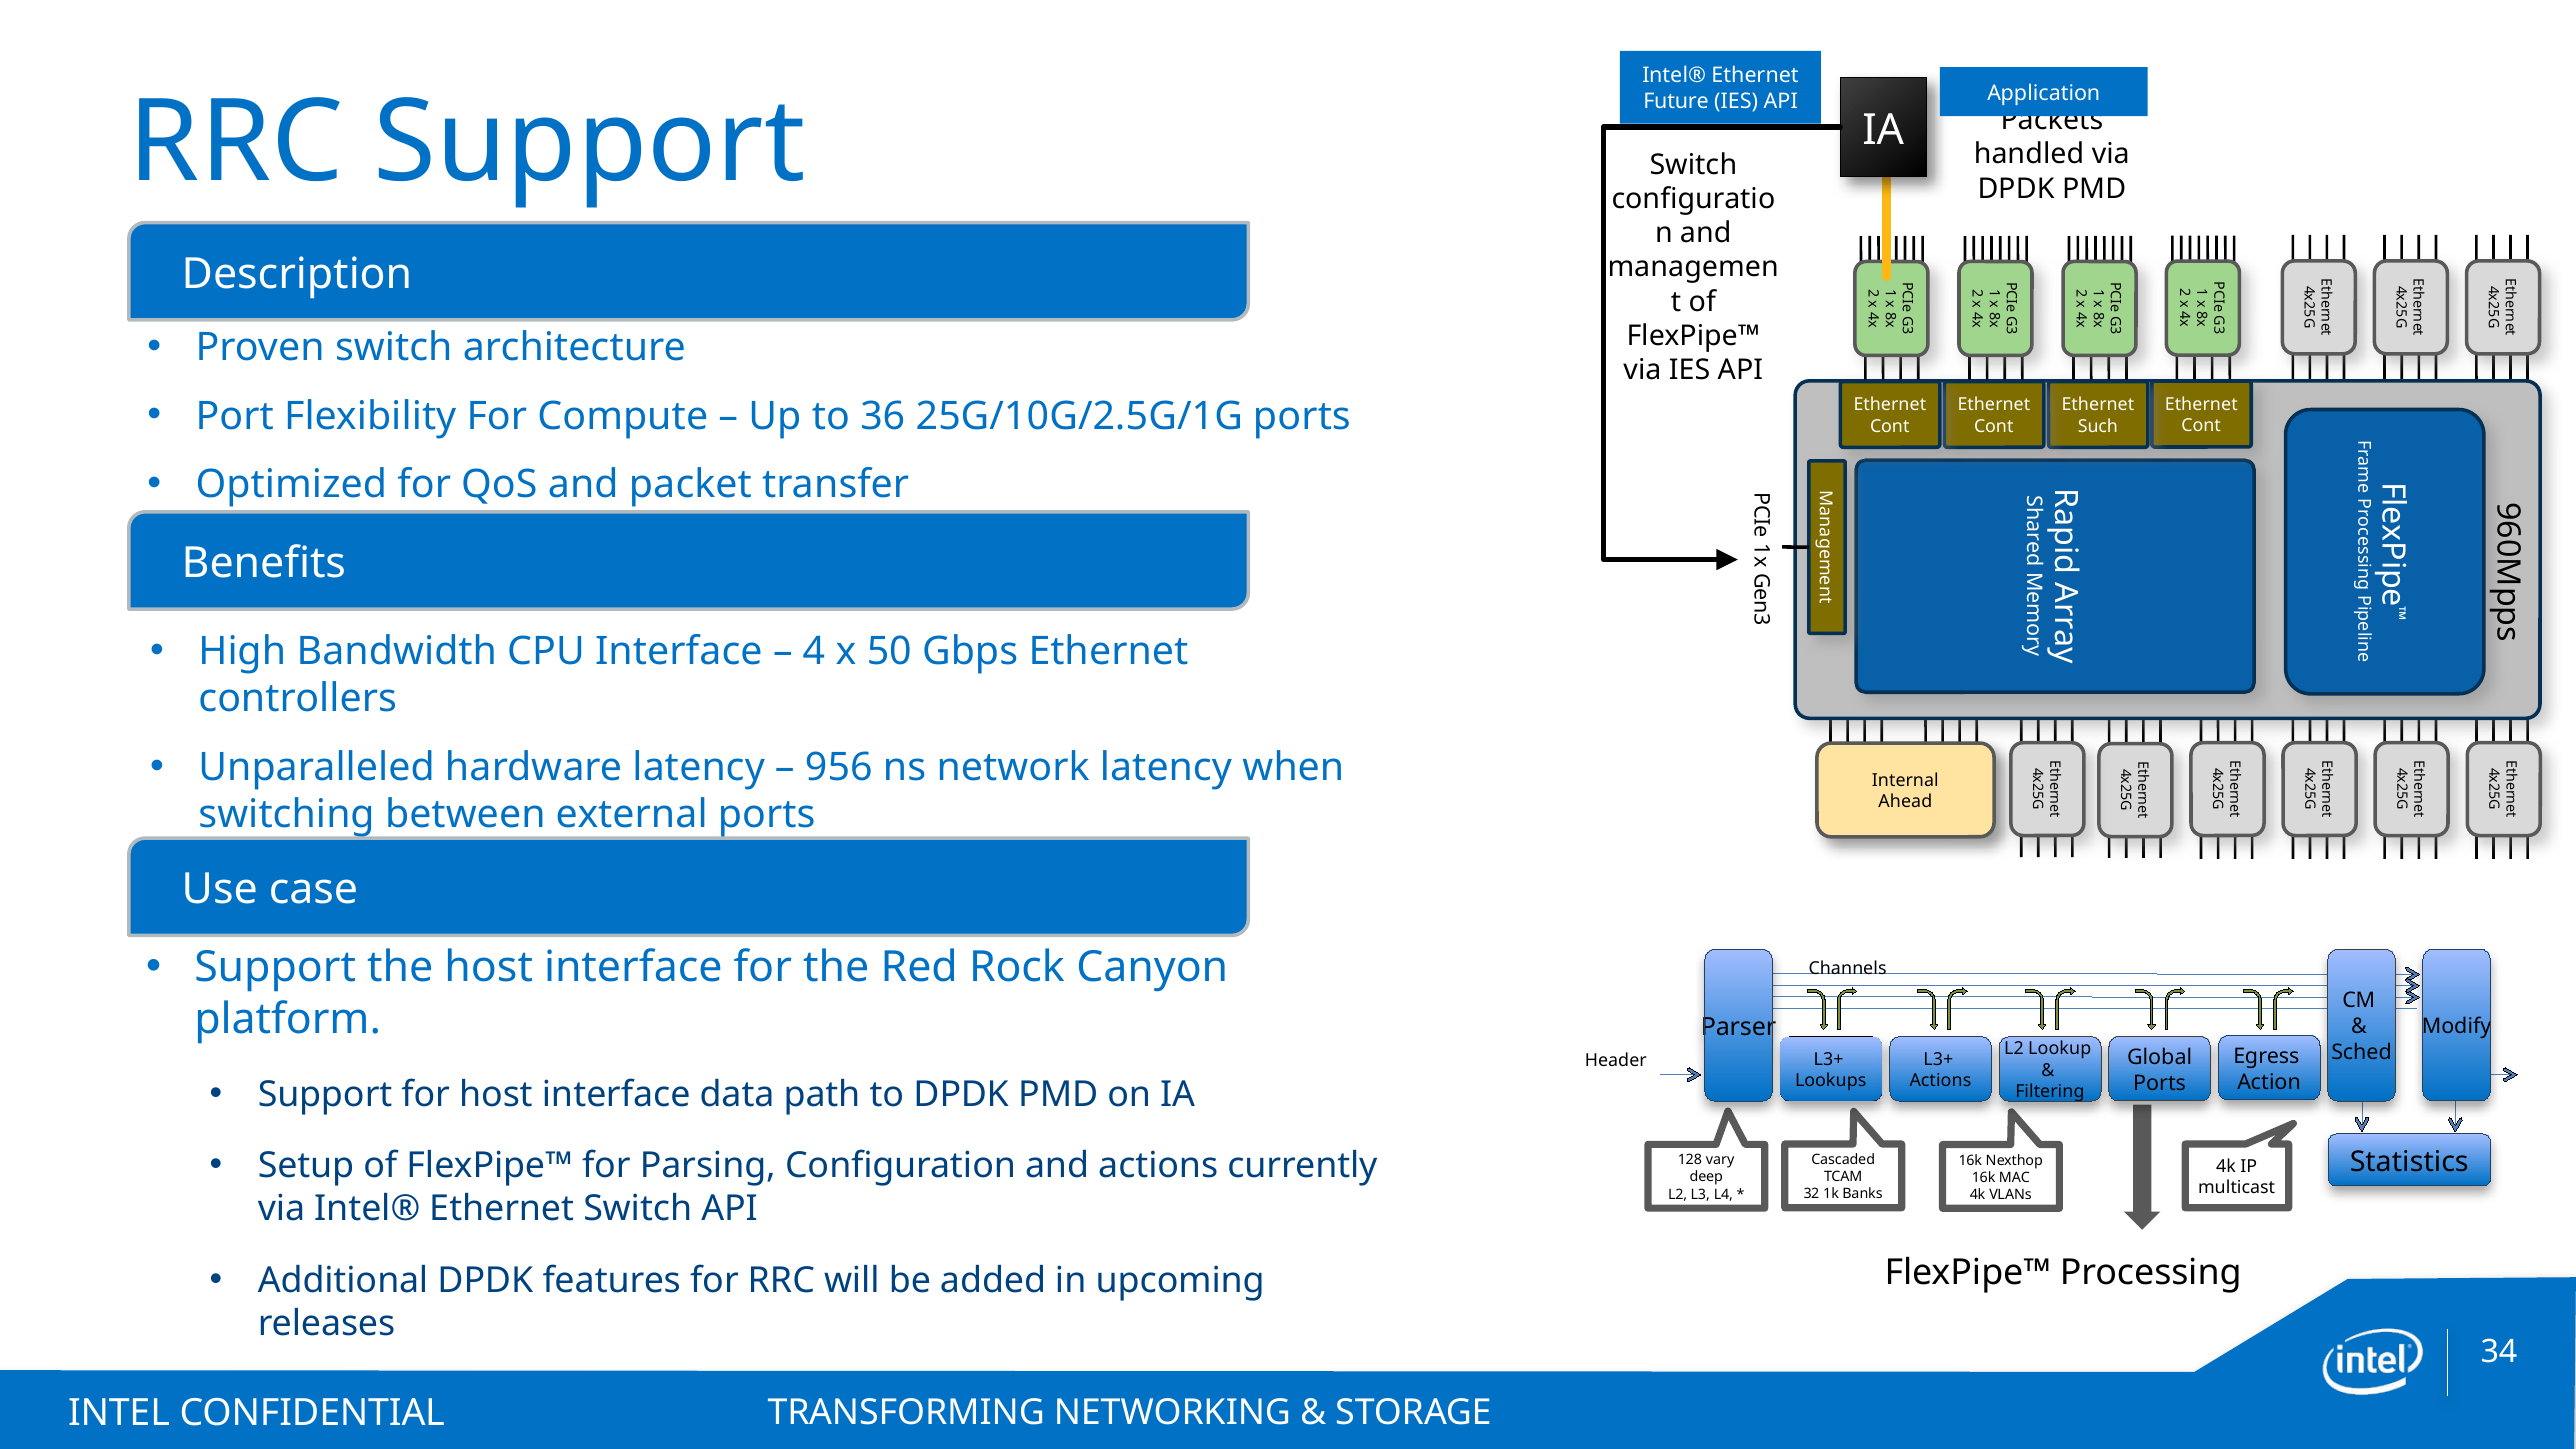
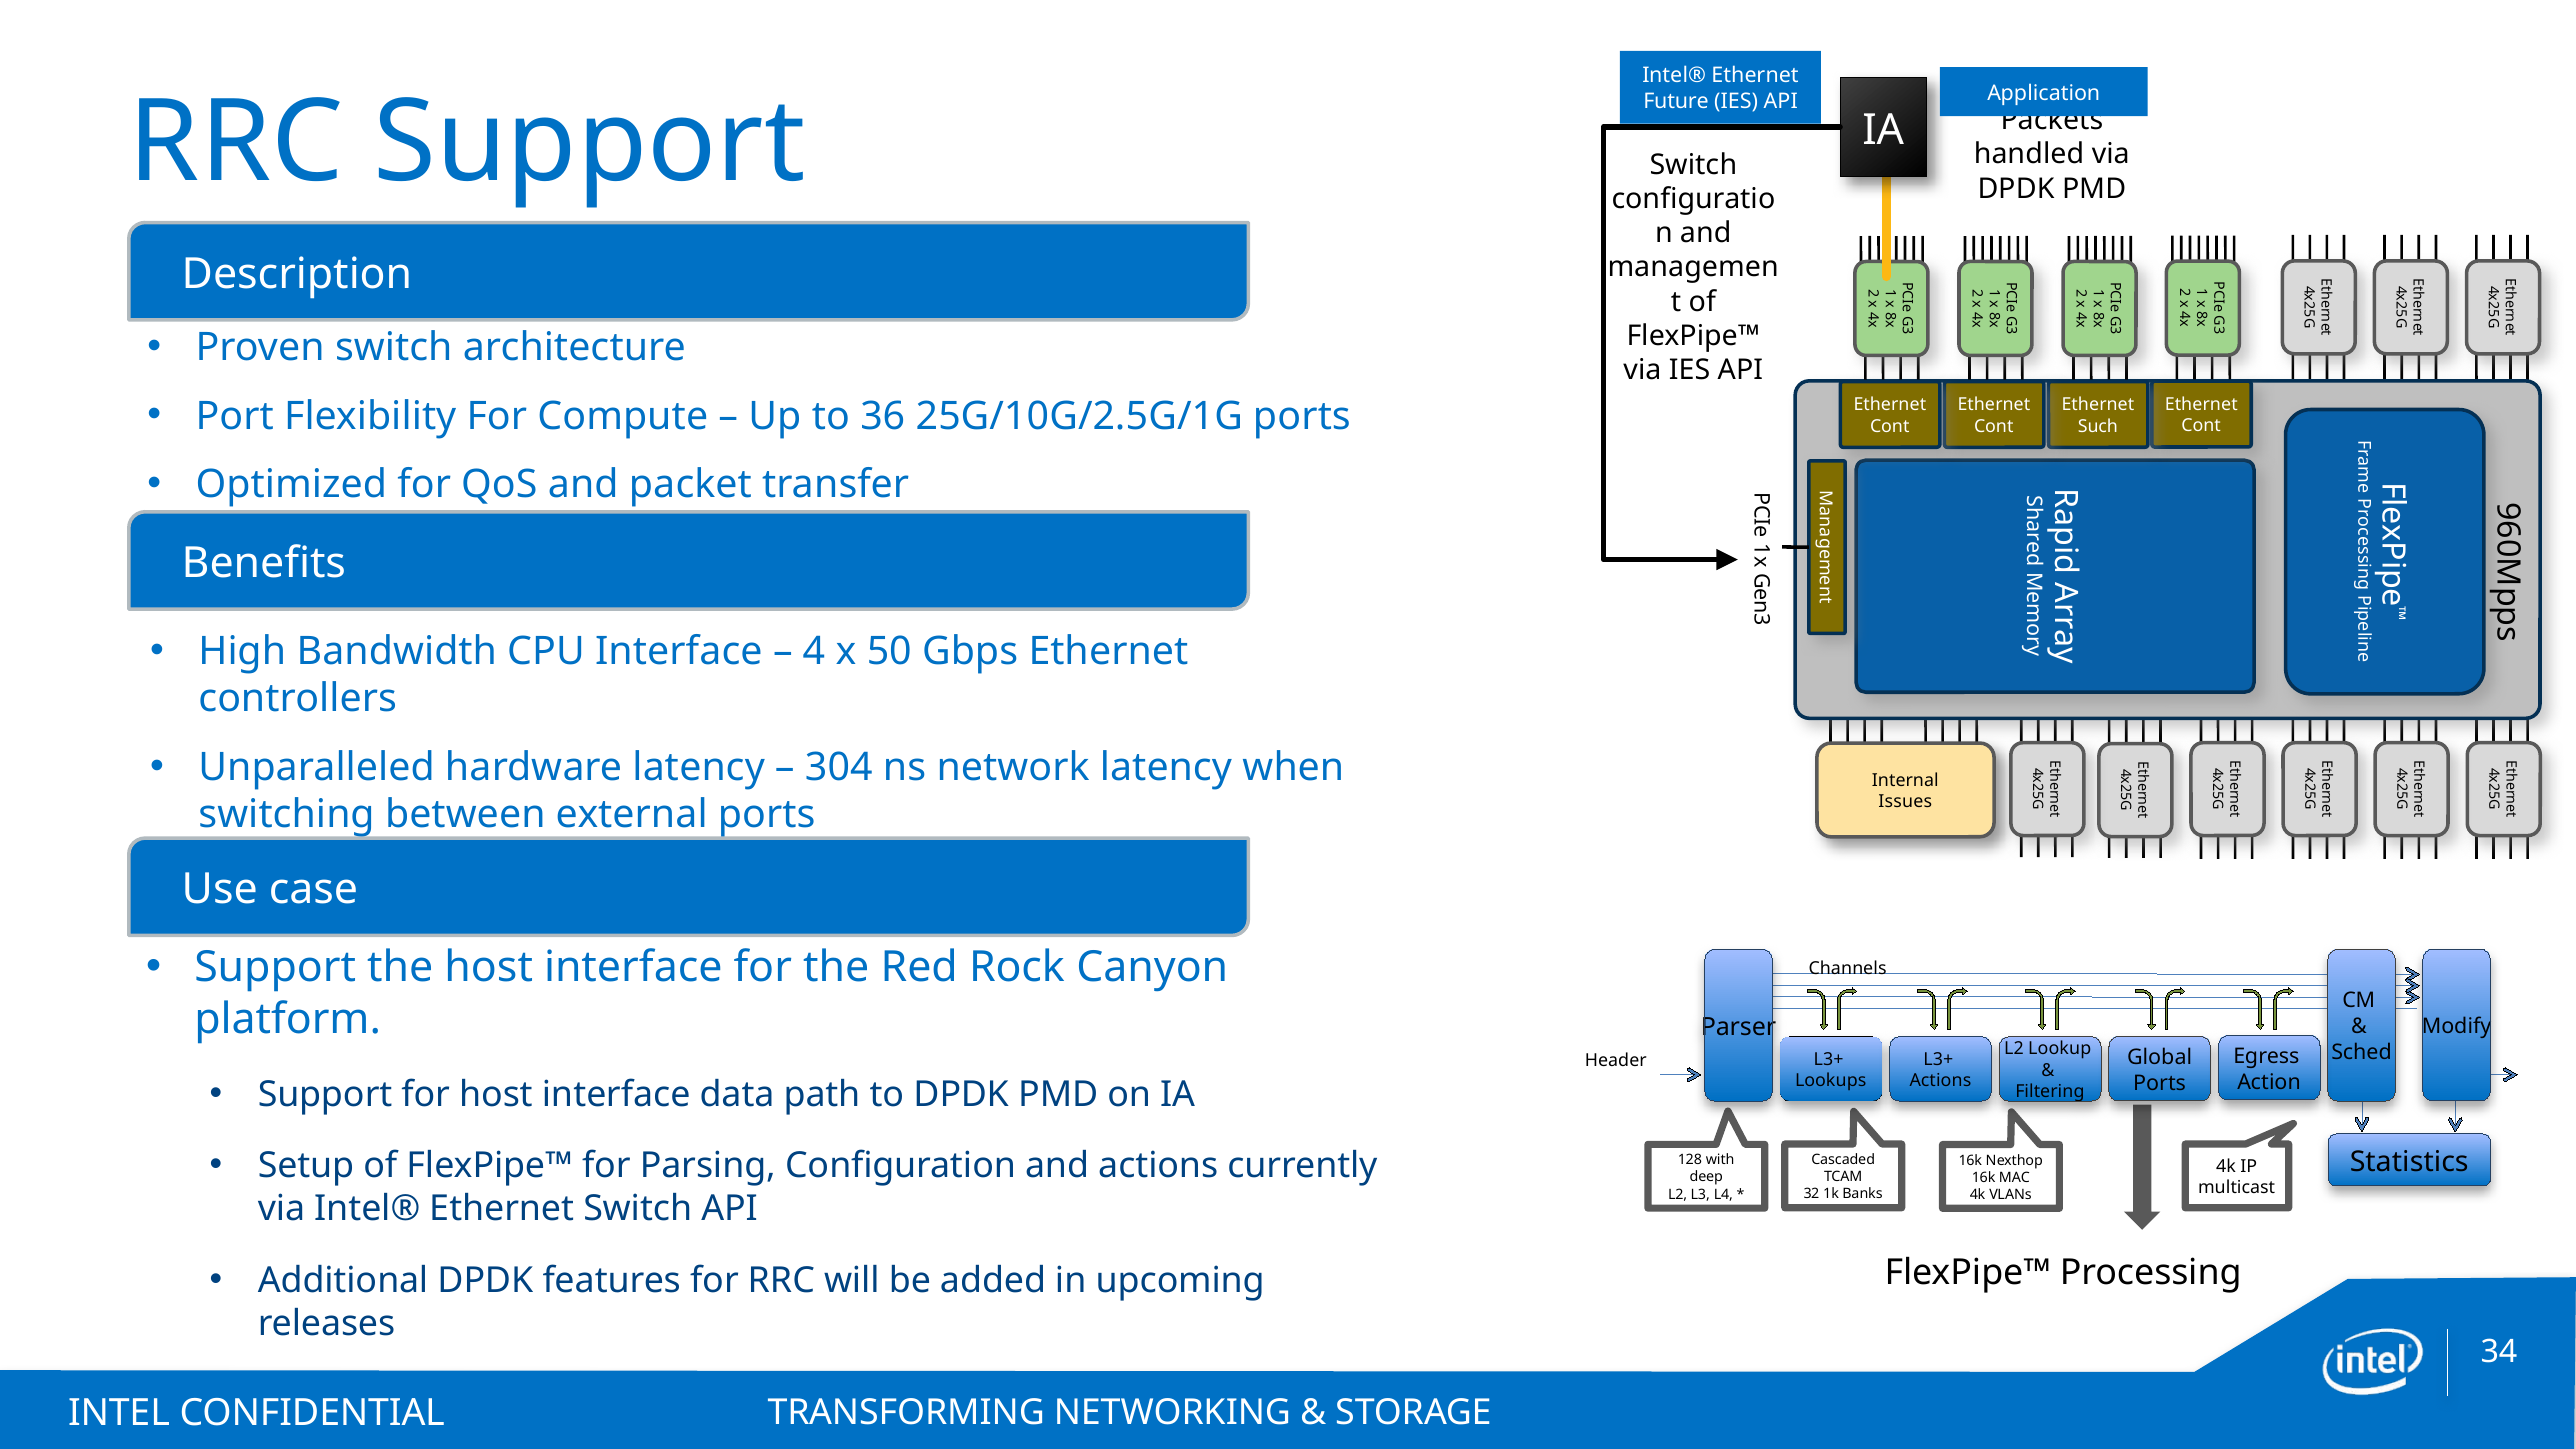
956: 956 -> 304 (839, 767)
Ahead: Ahead -> Issues (1905, 802)
vary: vary -> with (1720, 1160)
